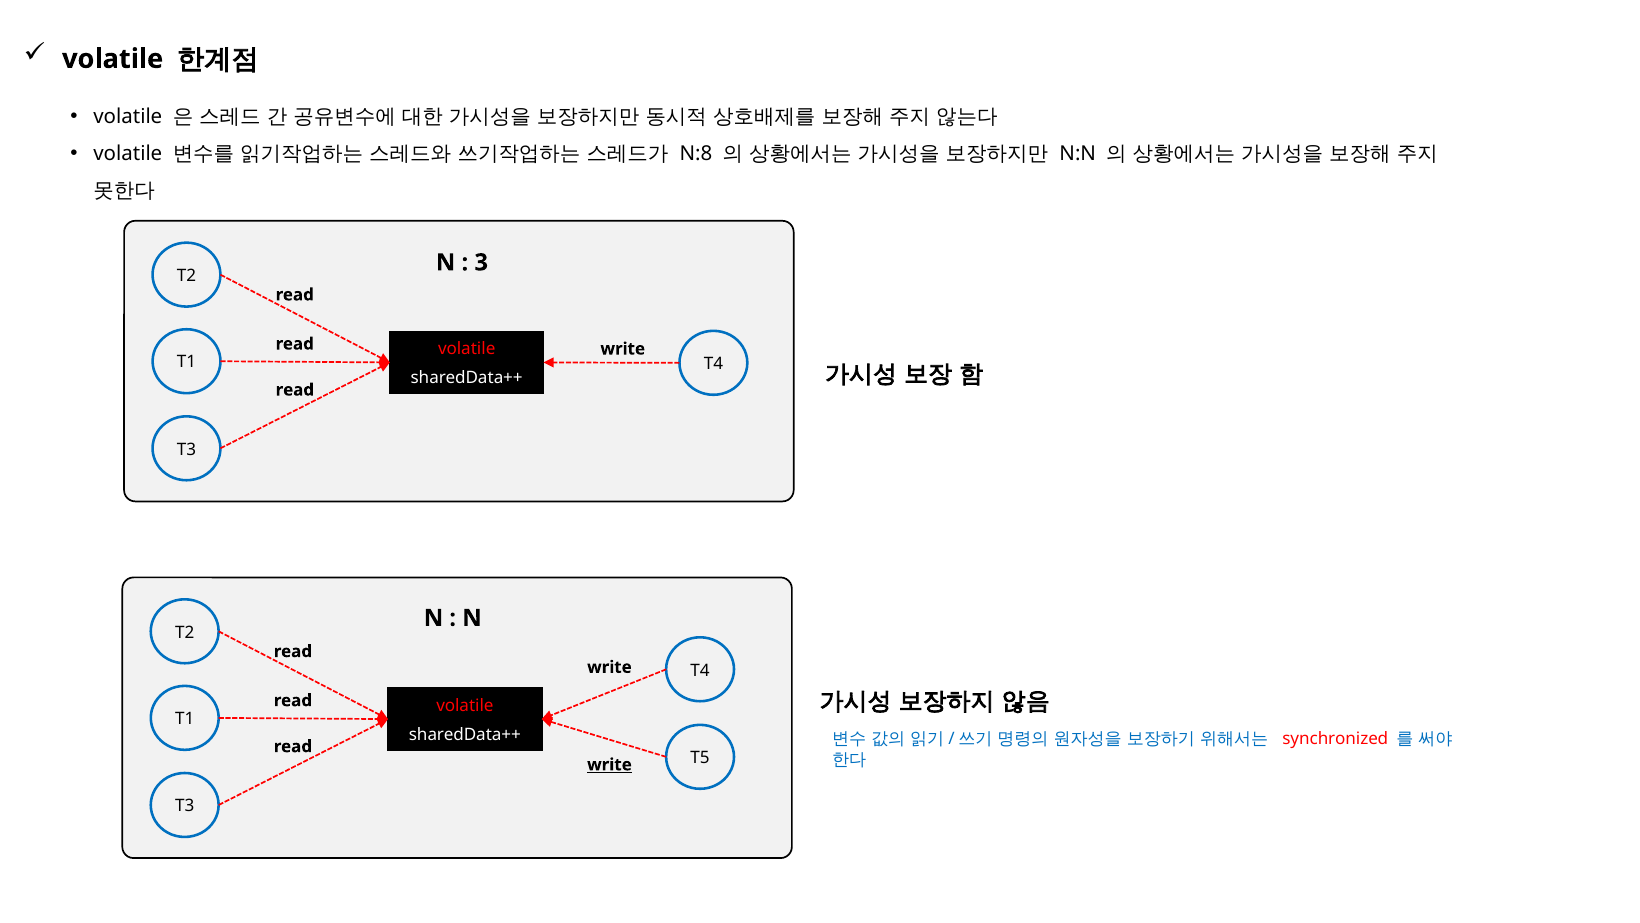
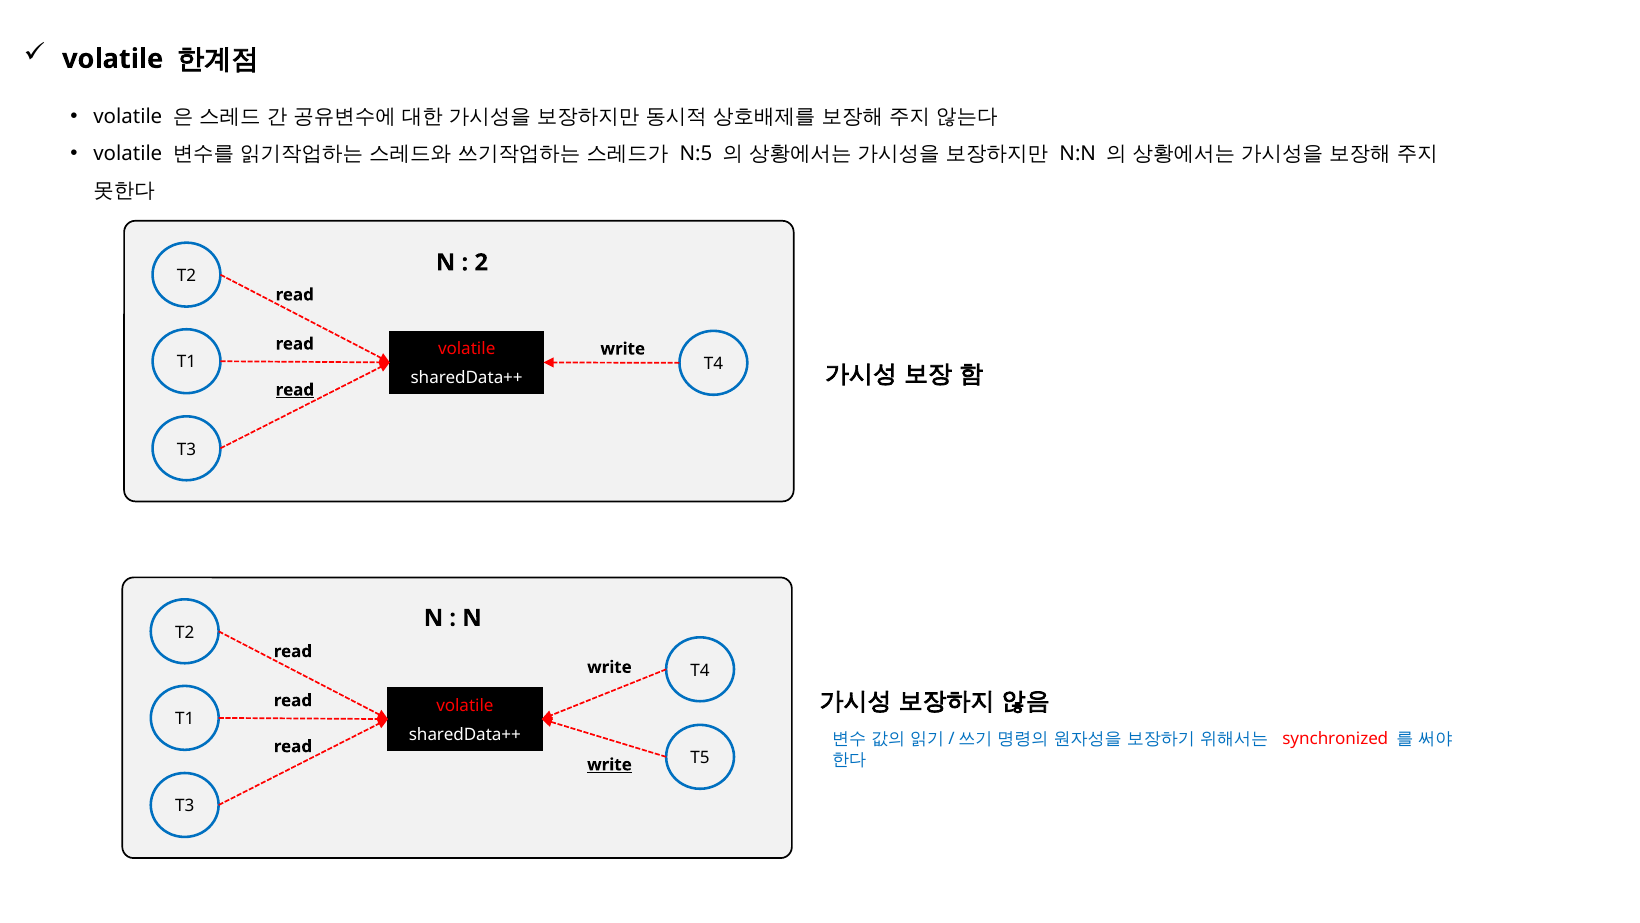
N:8: N:8 -> N:5 (696, 153)
3: 3 -> 2 (481, 262)
read underline: none -> present (295, 390)
